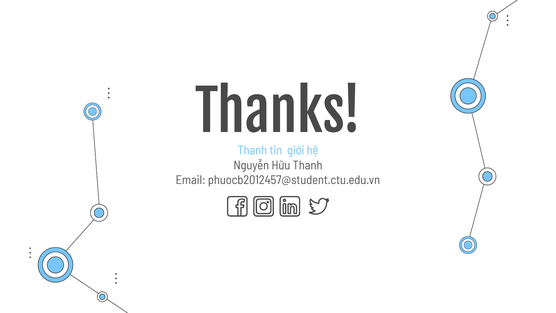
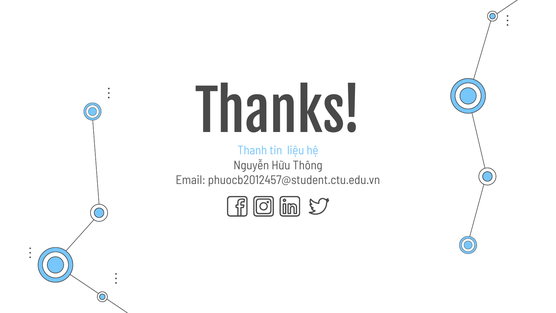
giới: giới -> liệu (296, 150)
Hữu Thanh: Thanh -> Thông (308, 165)
